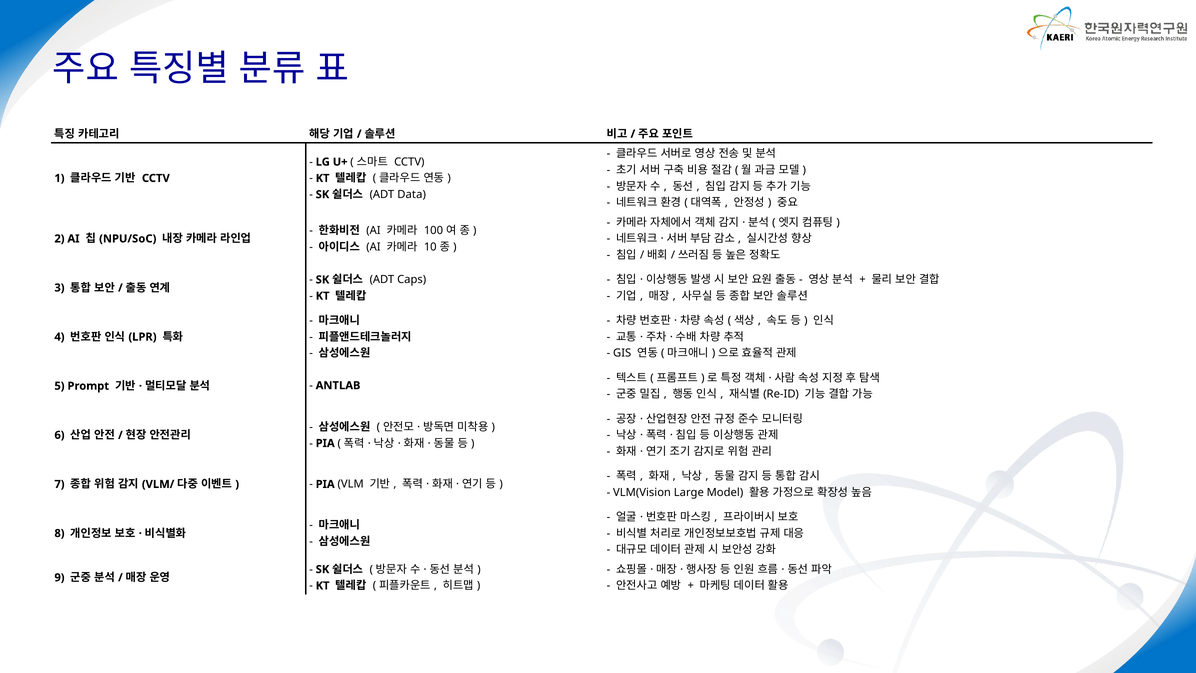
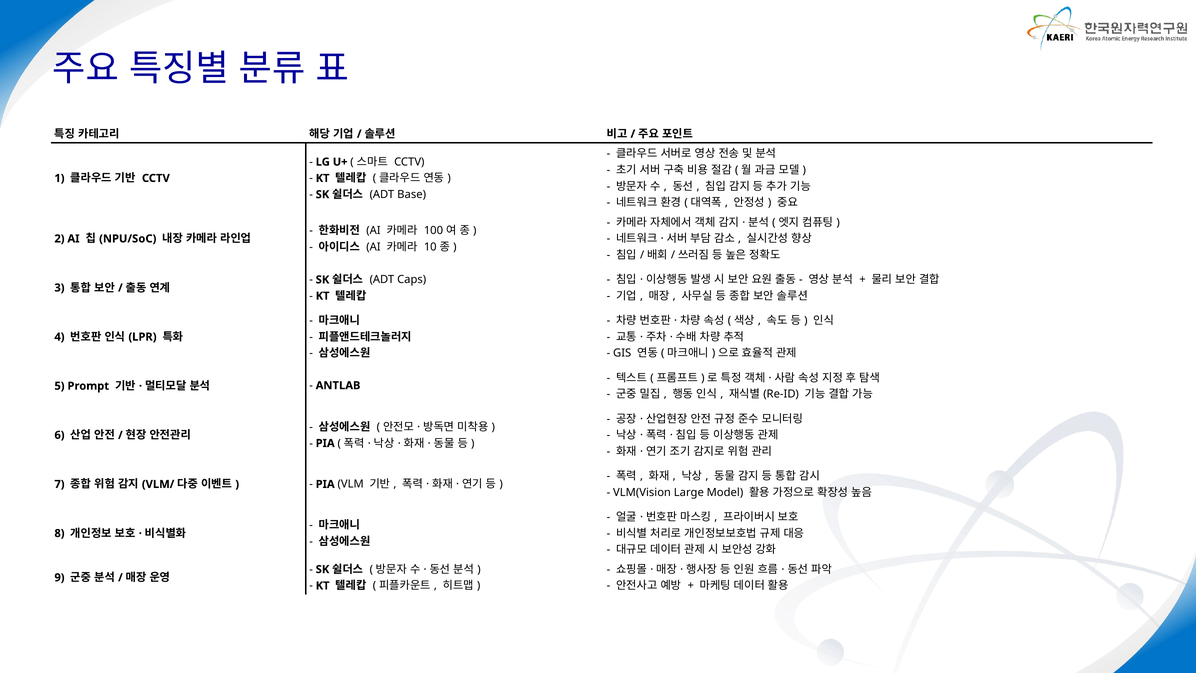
Data: Data -> Base (412, 194)
